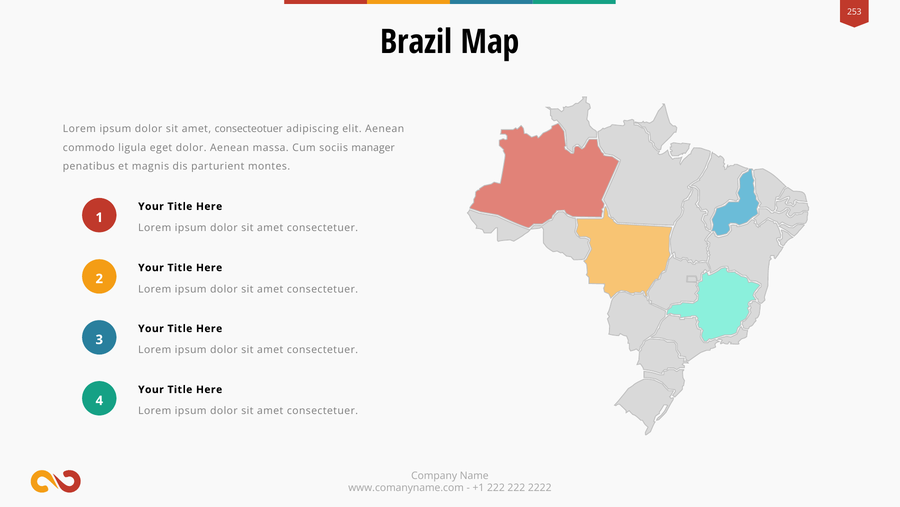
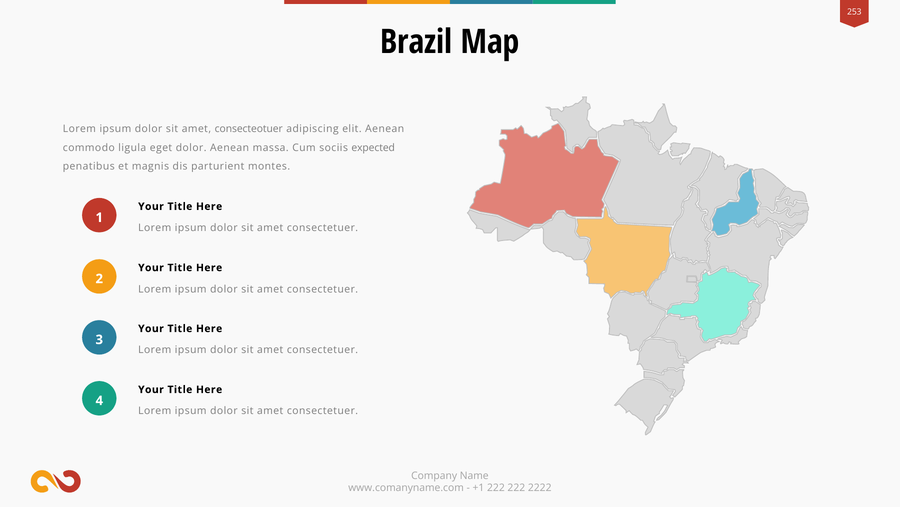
manager: manager -> expected (373, 147)
